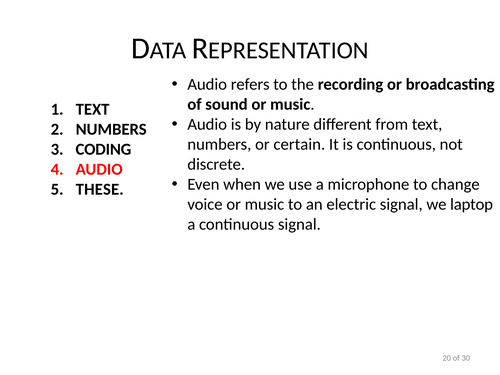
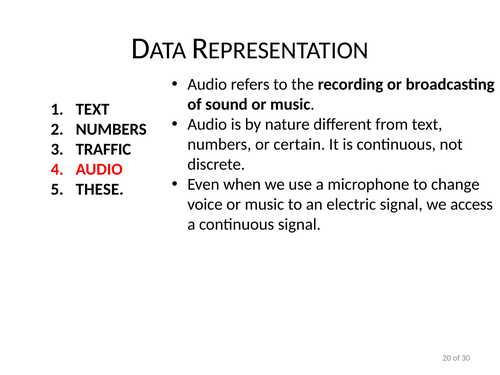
CODING: CODING -> TRAFFIC (103, 149)
laptop: laptop -> access (472, 204)
